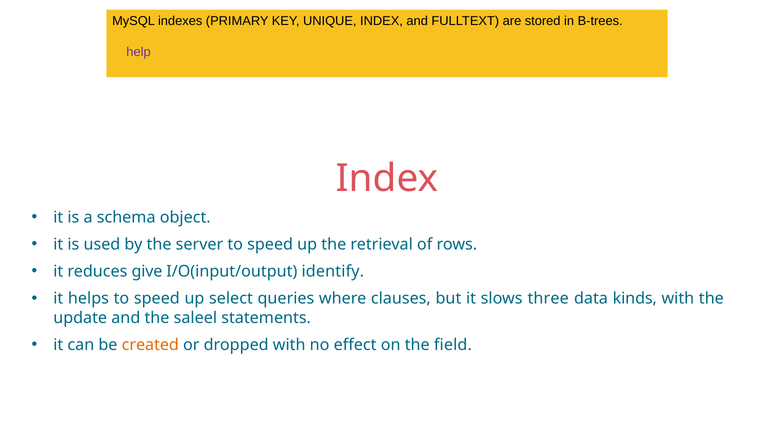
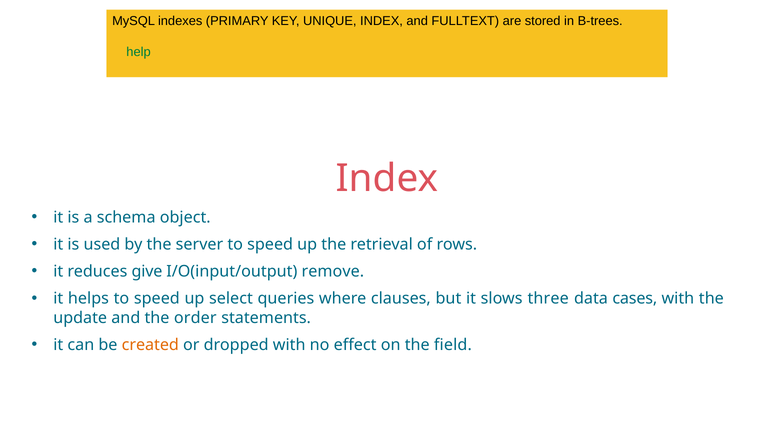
help colour: purple -> green (139, 52)
identify: identify -> remove (333, 272)
kinds: kinds -> cases (635, 299)
saleel: saleel -> order (195, 318)
